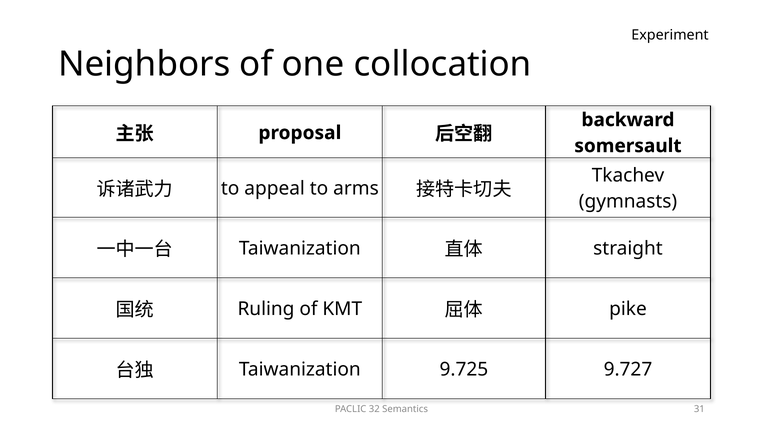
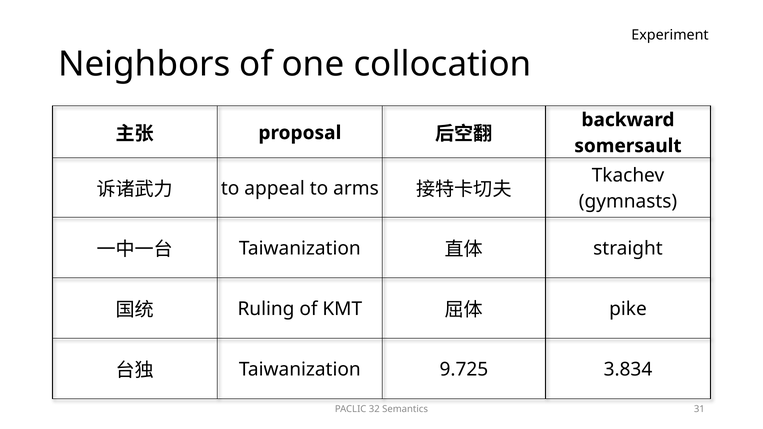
9.727: 9.727 -> 3.834 (628, 370)
